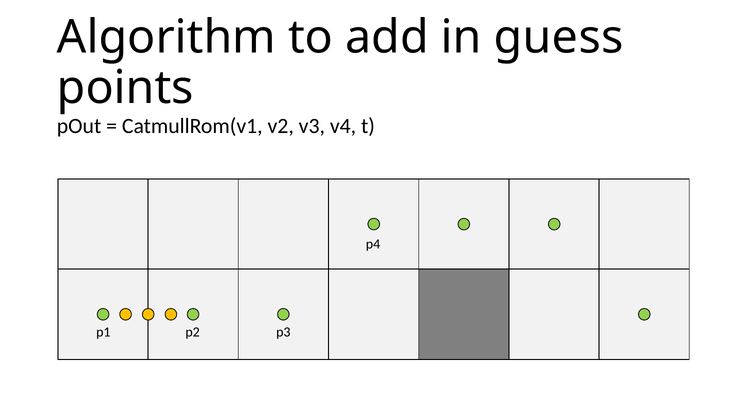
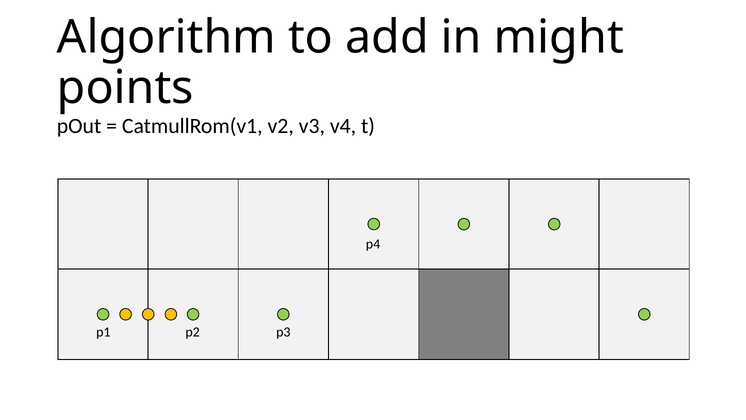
guess: guess -> might (559, 37)
